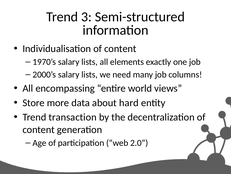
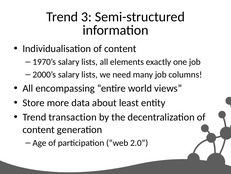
hard: hard -> least (129, 102)
